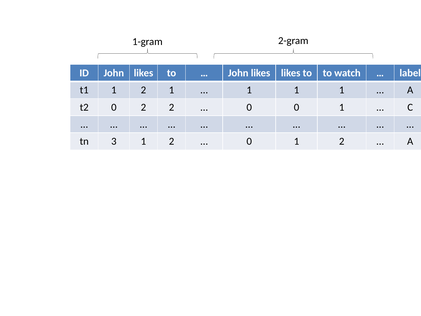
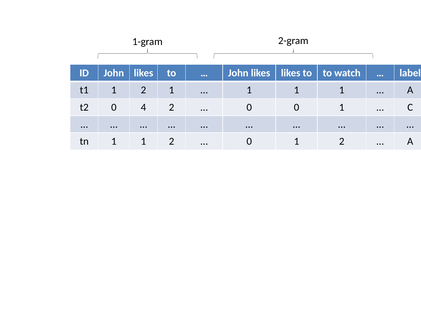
0 2: 2 -> 4 (143, 107)
tn 3: 3 -> 1 (114, 141)
